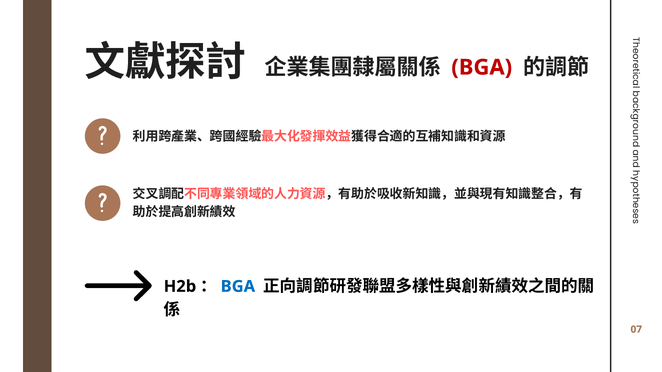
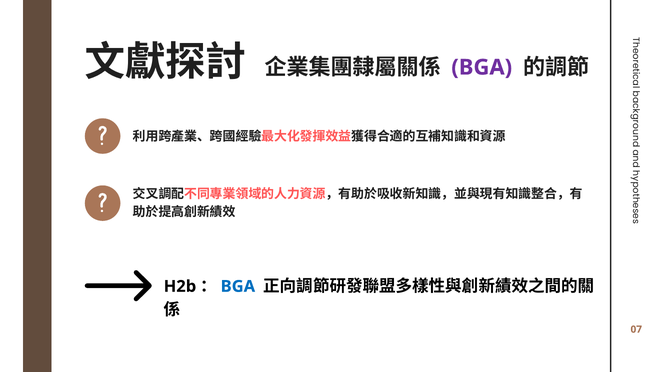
BGA colour: red -> purple (482, 67)
